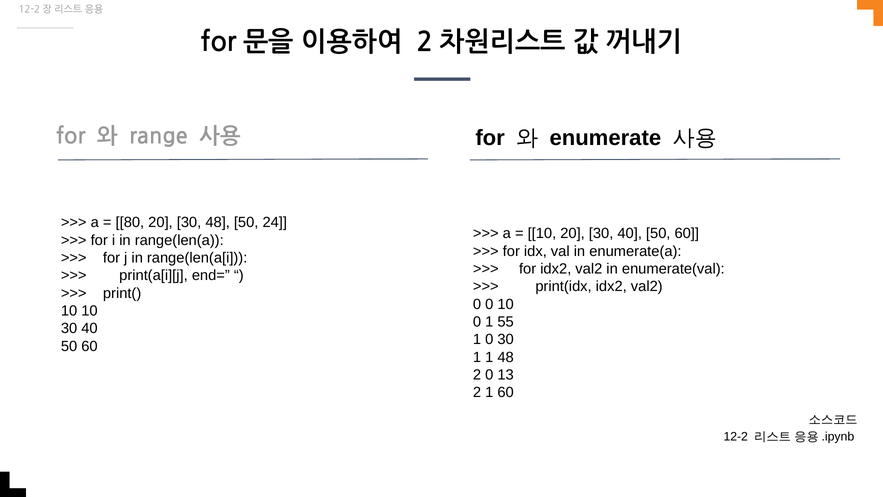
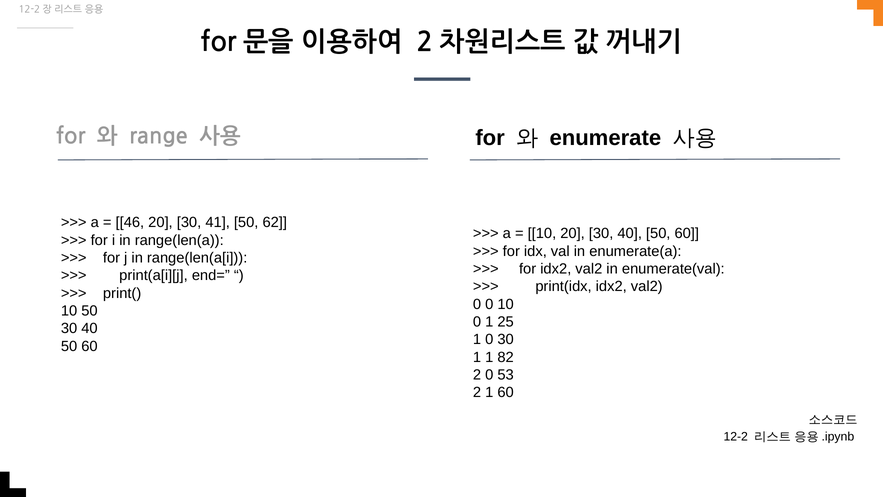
80: 80 -> 46 (130, 222)
30 48: 48 -> 41 (218, 222)
24: 24 -> 62 (275, 222)
10 10: 10 -> 50 (89, 311)
55: 55 -> 25 (506, 322)
1 48: 48 -> 82 (506, 357)
13: 13 -> 53 (506, 375)
